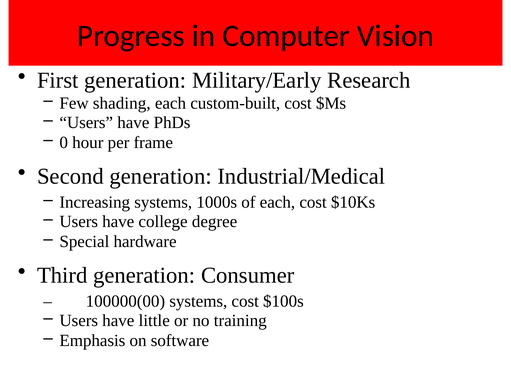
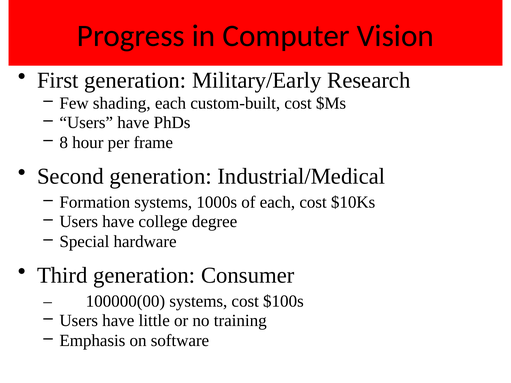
0: 0 -> 8 (64, 143)
Increasing: Increasing -> Formation (95, 202)
